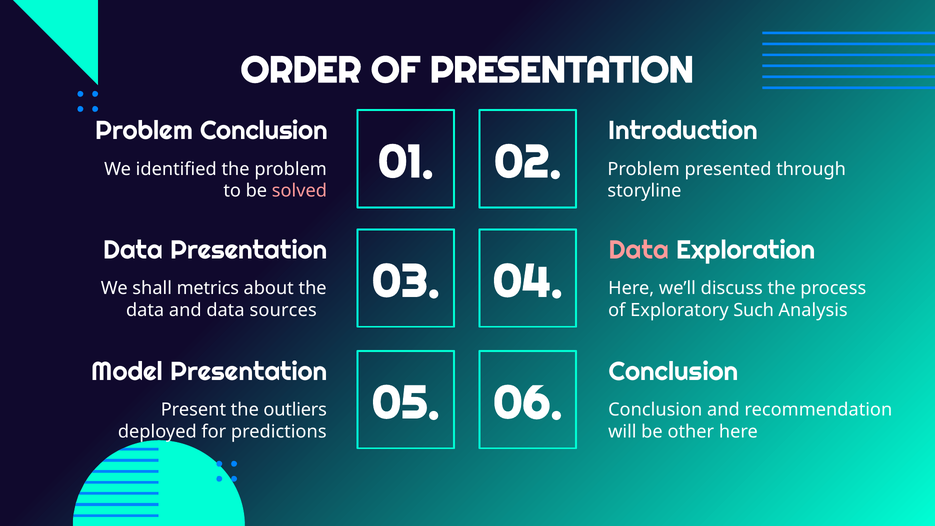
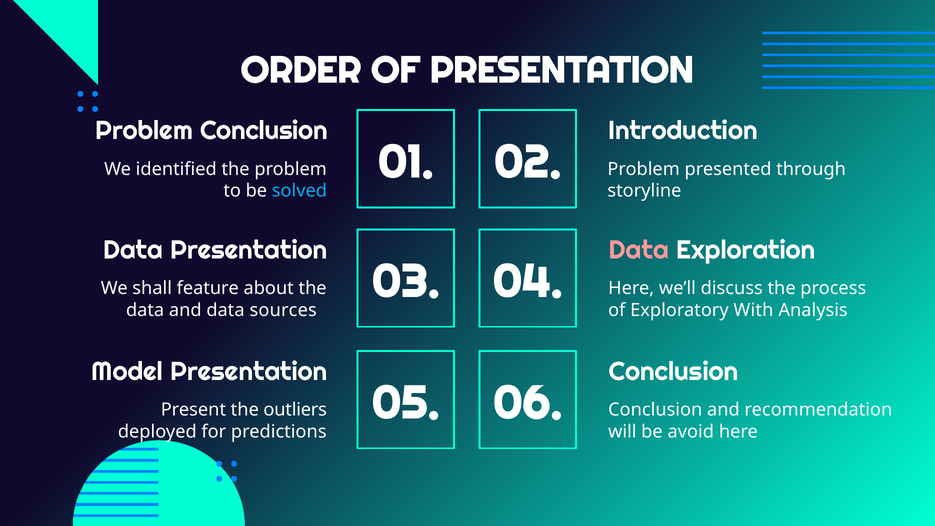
solved colour: pink -> light blue (299, 191)
metrics: metrics -> feature (208, 288)
Such: Such -> With (753, 310)
other: other -> avoid (691, 432)
